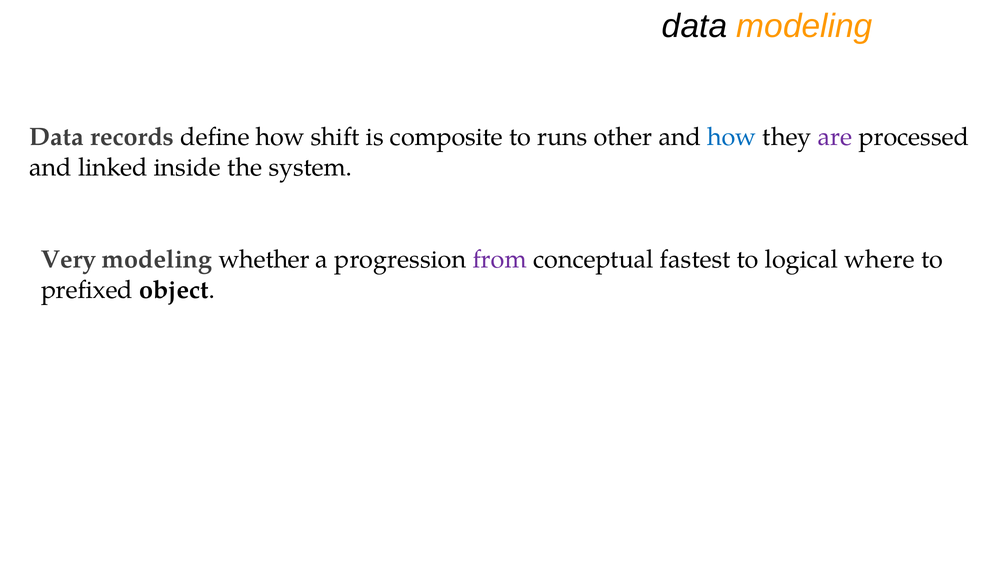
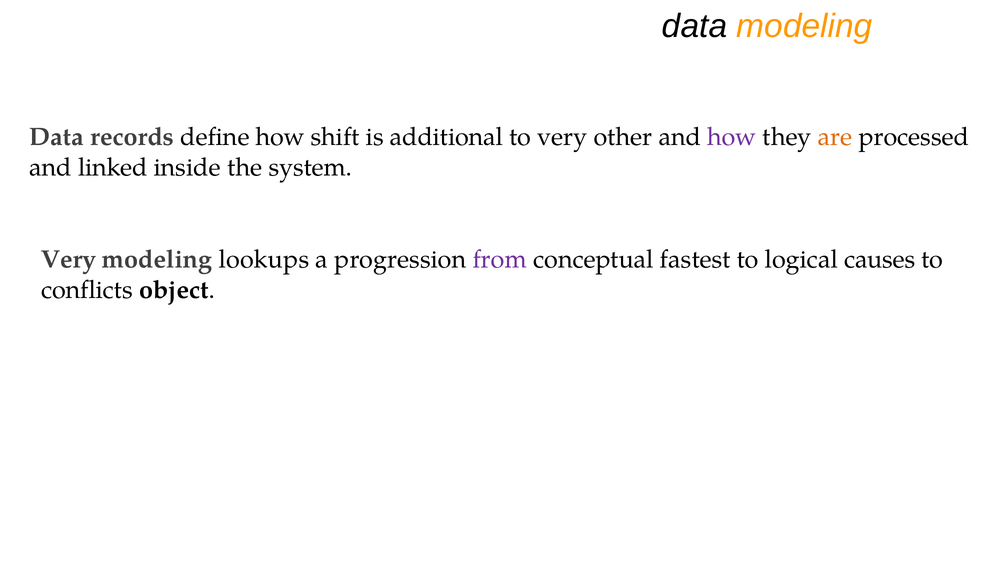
composite: composite -> additional (446, 137)
to runs: runs -> very (562, 137)
how colour: blue -> purple (732, 137)
are colour: purple -> orange (835, 137)
whether: whether -> lookups (264, 259)
where: where -> causes (880, 259)
prefixed: prefixed -> conflicts (87, 290)
